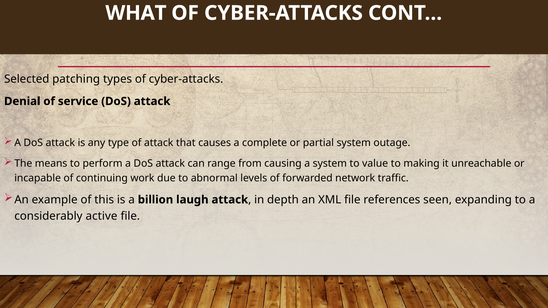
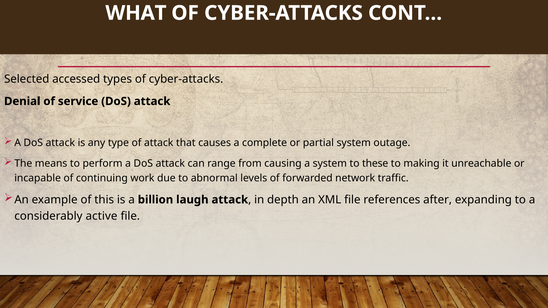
patching: patching -> accessed (76, 79)
value: value -> these (375, 164)
seen: seen -> after (438, 200)
